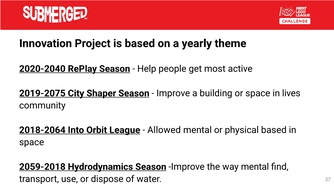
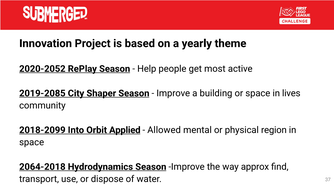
2020-2040: 2020-2040 -> 2020-2052 (42, 69)
2019-2075: 2019-2075 -> 2019-2085 (42, 93)
2018-2064: 2018-2064 -> 2018-2099 (42, 130)
League: League -> Applied (125, 130)
physical based: based -> region (274, 130)
2059-2018: 2059-2018 -> 2064-2018 (42, 167)
way mental: mental -> approx (255, 167)
